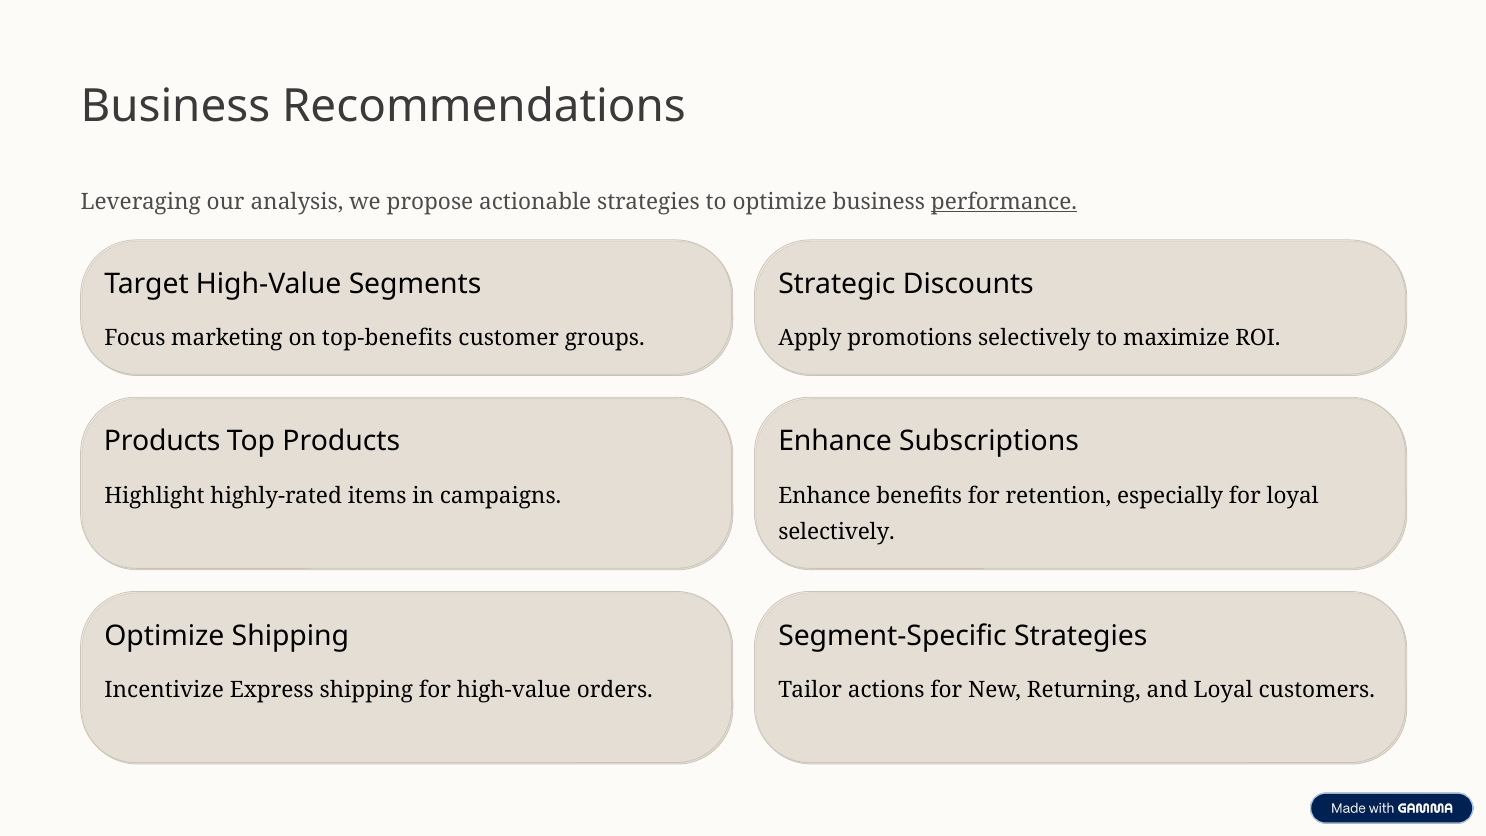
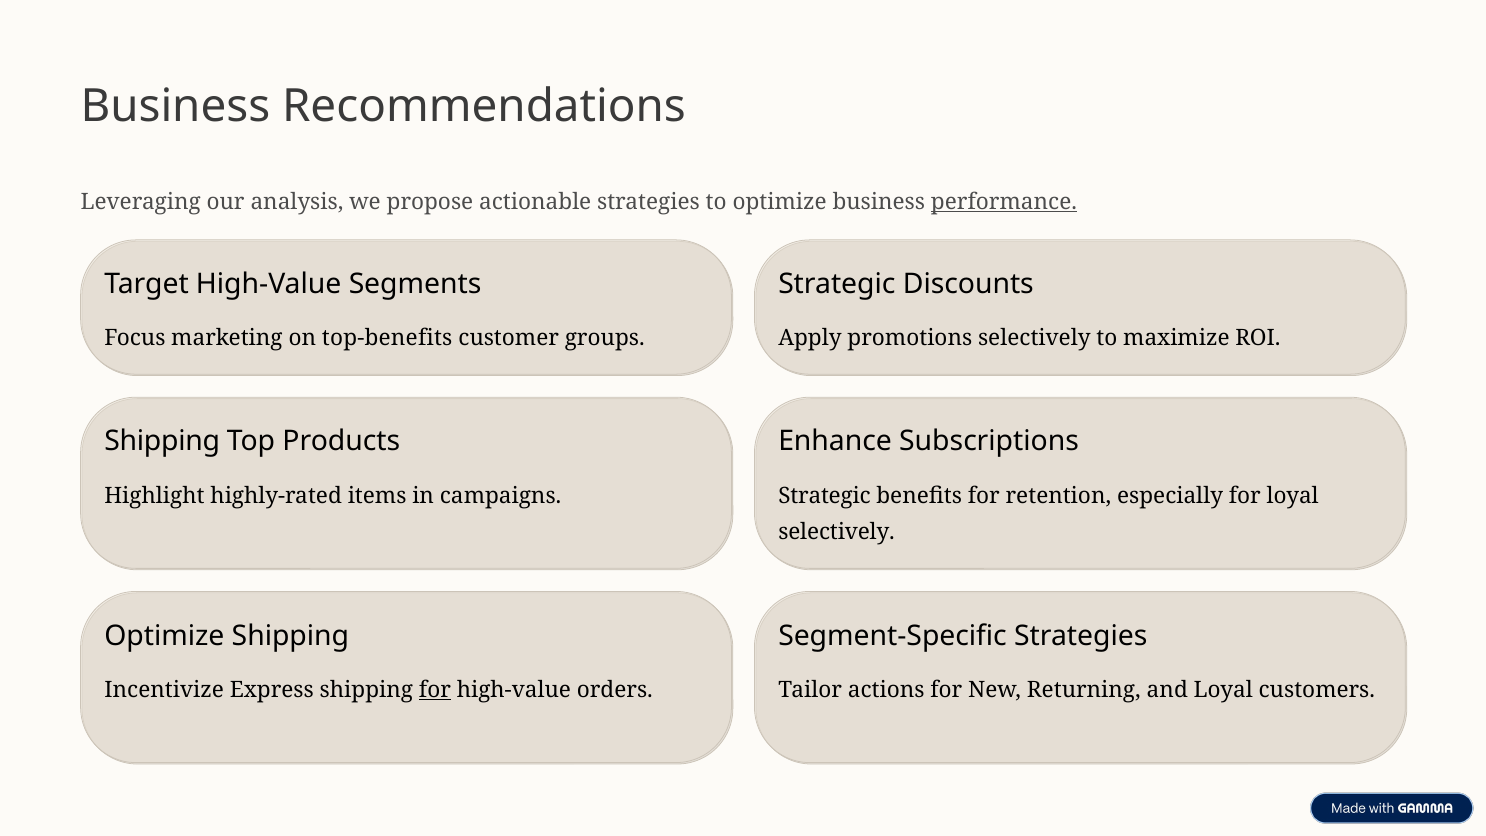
Products: Products -> Shipping (162, 441)
Enhance: Enhance -> Strategic (824, 496)
for underline: none -> present (435, 690)
